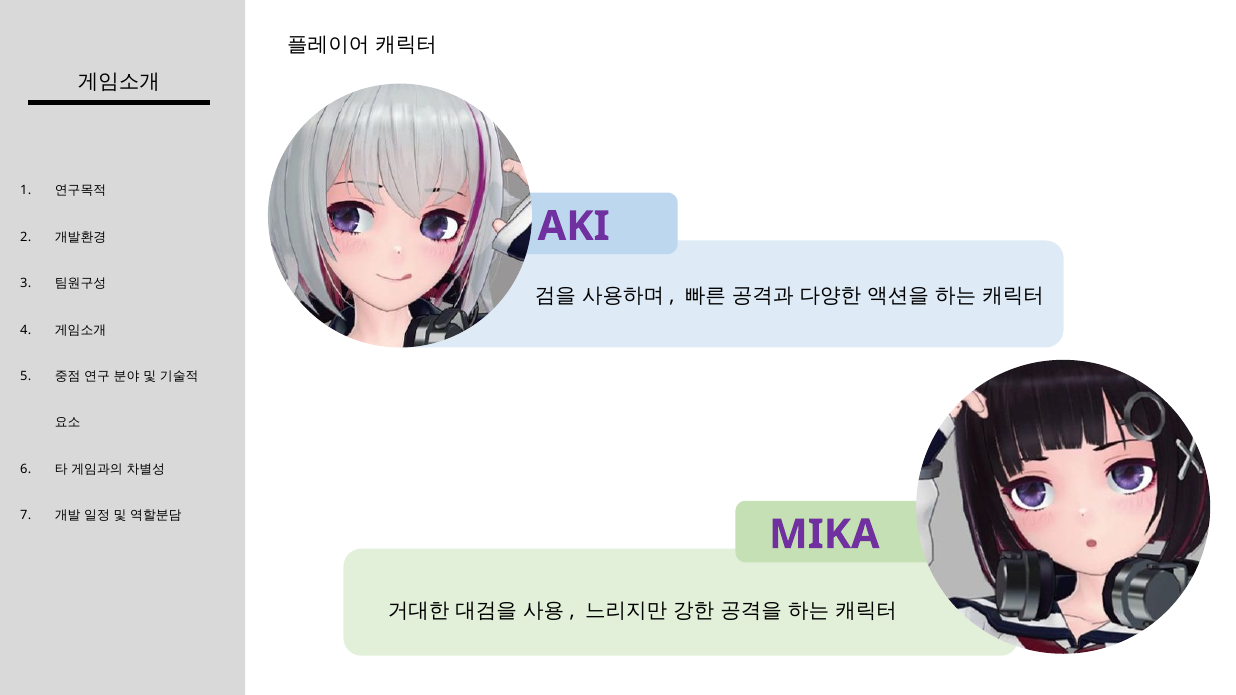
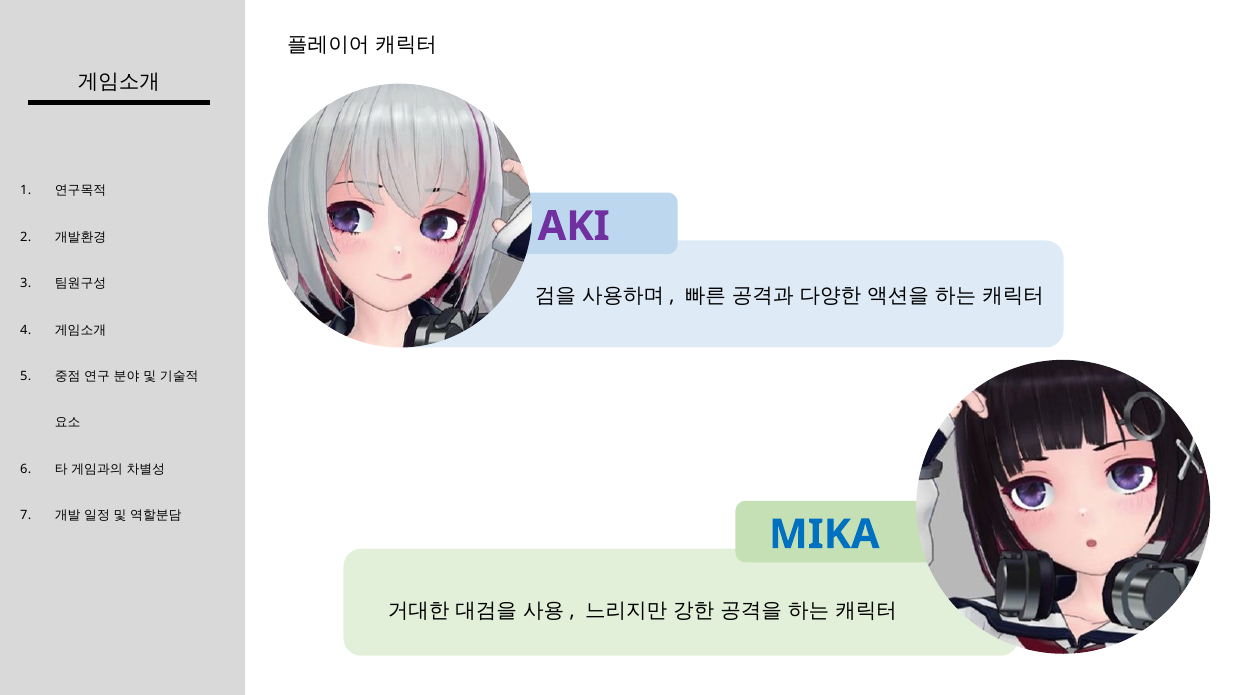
MIKA colour: purple -> blue (824, 535)
